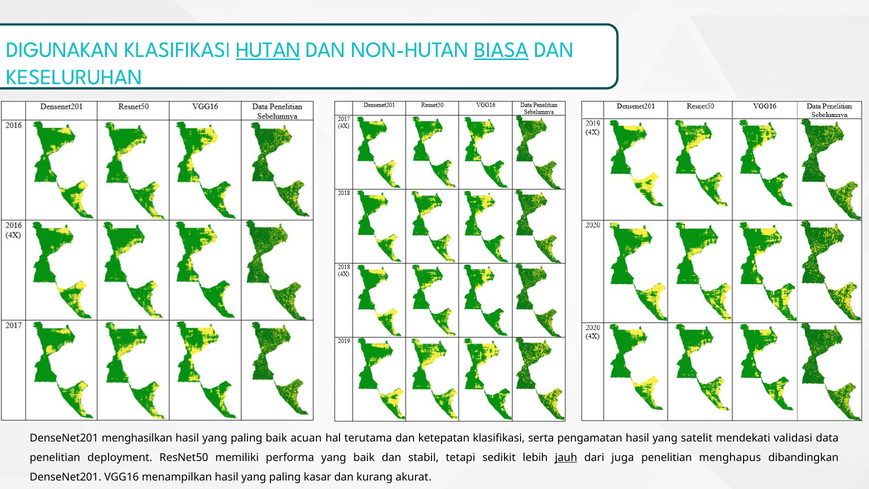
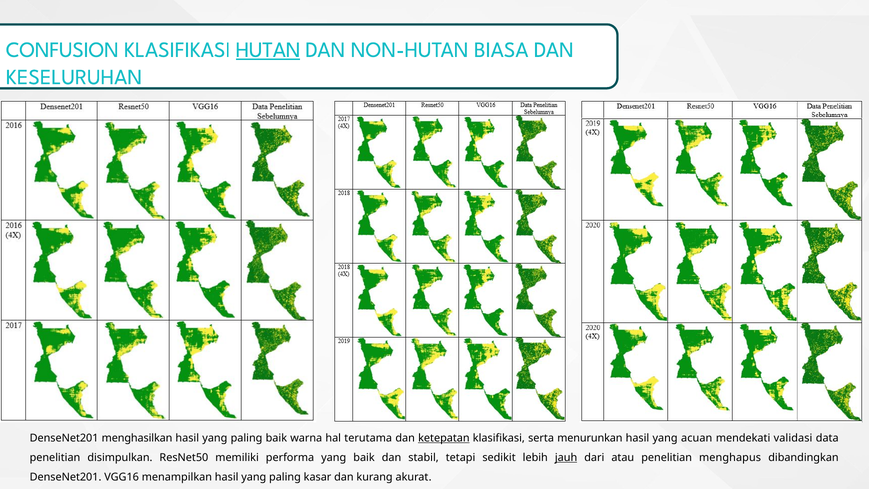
DIGUNAKAN: DIGUNAKAN -> CONFUSION (62, 50)
BIASA underline: present -> none (501, 50)
acuan: acuan -> warna (306, 438)
ketepatan underline: none -> present (444, 438)
pengamatan: pengamatan -> menurunkan (590, 438)
satelit: satelit -> acuan (697, 438)
deployment: deployment -> disimpulkan (120, 457)
juga: juga -> atau (623, 457)
